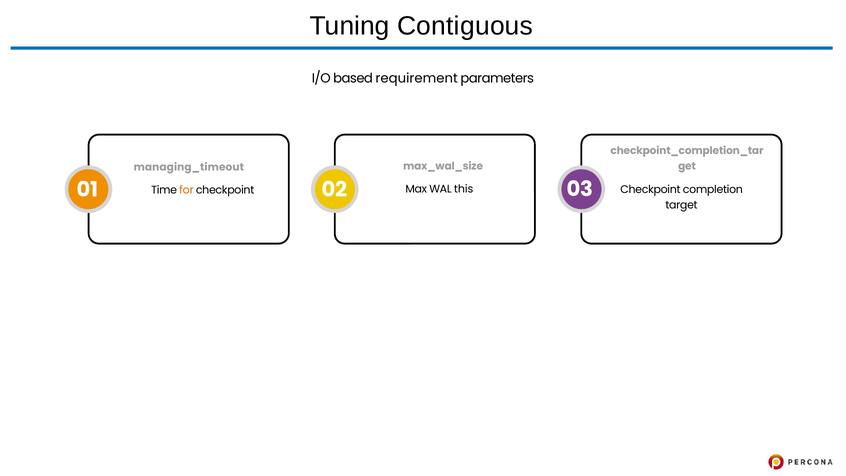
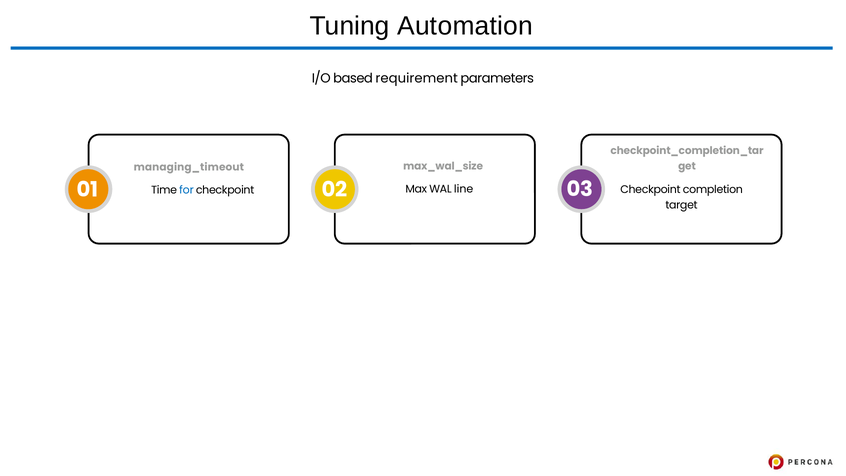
Contiguous: Contiguous -> Automation (465, 26)
this: this -> line (464, 189)
for colour: orange -> blue (187, 190)
